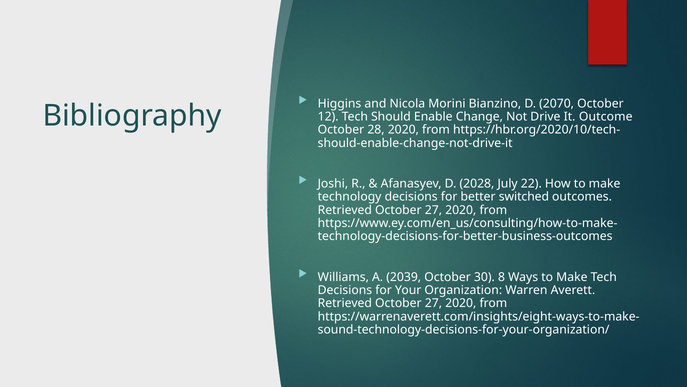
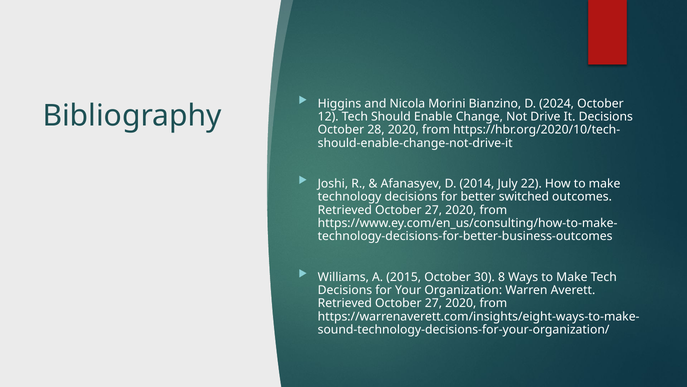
2070: 2070 -> 2024 (557, 103)
It Outcome: Outcome -> Decisions (606, 117)
2028: 2028 -> 2014 (477, 184)
2039: 2039 -> 2015 (404, 277)
